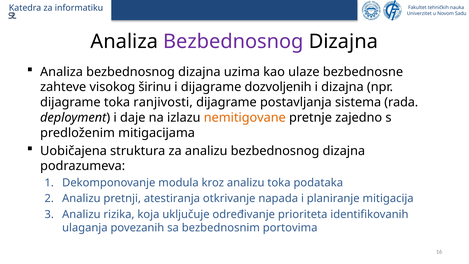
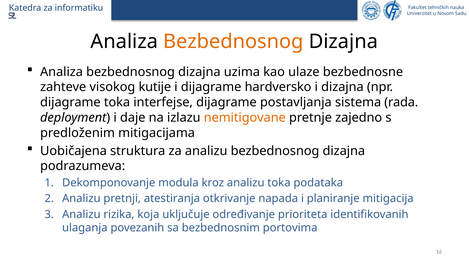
Bezbednosnog colour: purple -> orange (233, 41)
širinu: širinu -> kutije (155, 87)
dozvoljenih: dozvoljenih -> hardversko (278, 87)
ranjivosti: ranjivosti -> interfejse (163, 102)
